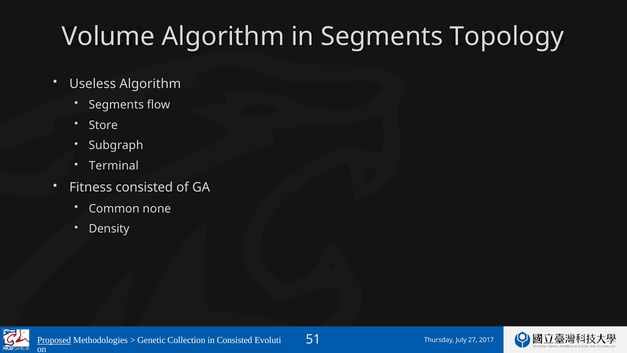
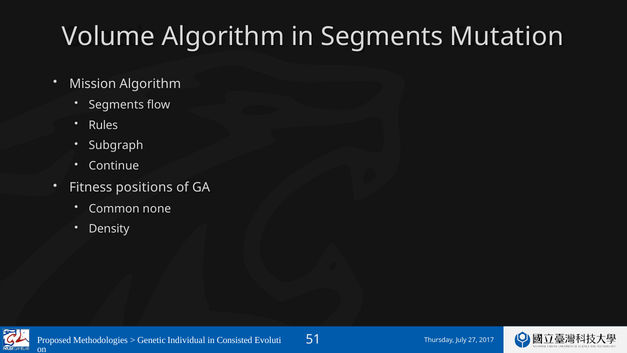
Topology: Topology -> Mutation (507, 37)
Useless: Useless -> Mission (93, 84)
Store: Store -> Rules (103, 125)
Terminal: Terminal -> Continue (114, 166)
Fitness consisted: consisted -> positions (144, 187)
Proposed underline: present -> none (54, 340)
Collection: Collection -> Individual (186, 340)
